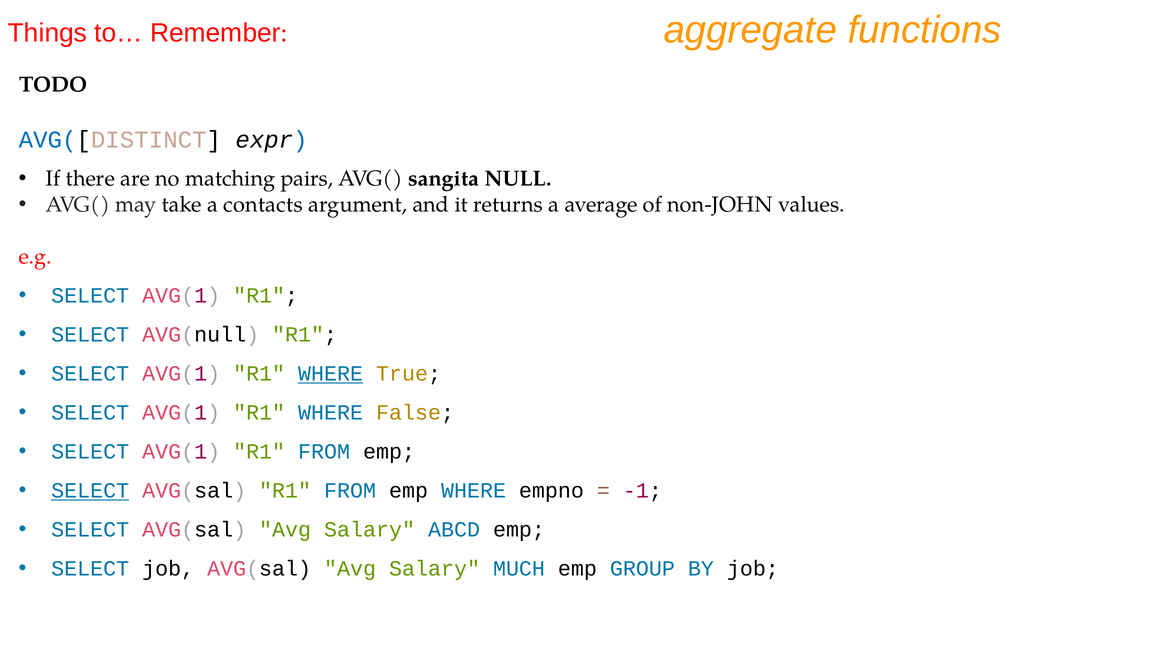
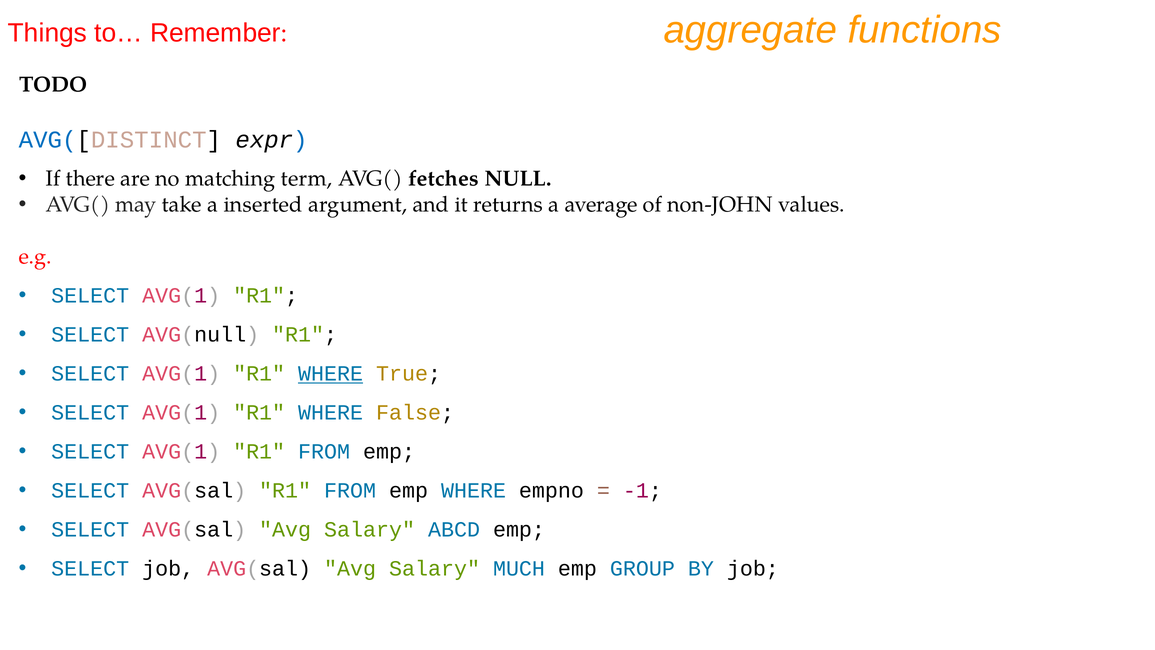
pairs: pairs -> term (307, 179)
sangita: sangita -> fetches (444, 179)
contacts: contacts -> inserted (263, 205)
SELECT underline: present -> none (90, 490)
